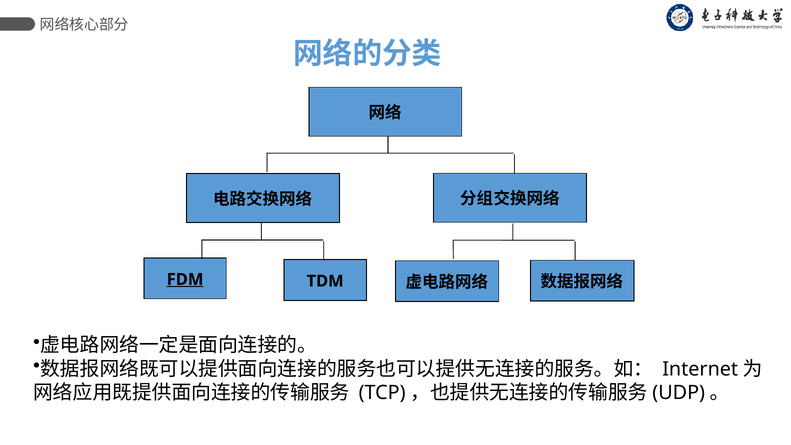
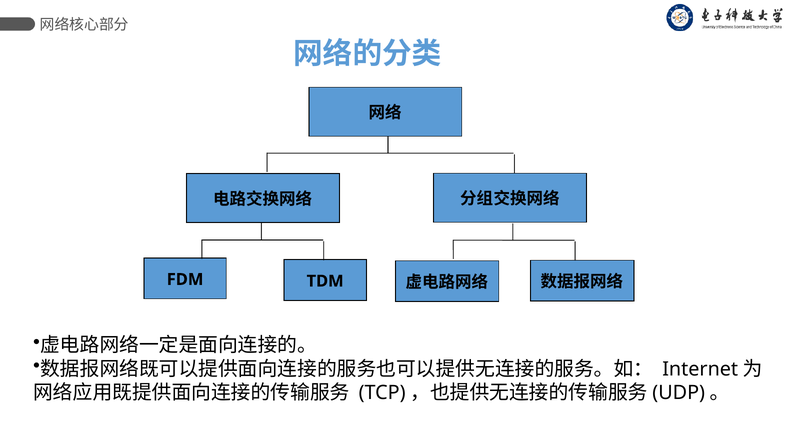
FDM underline: present -> none (185, 279)
